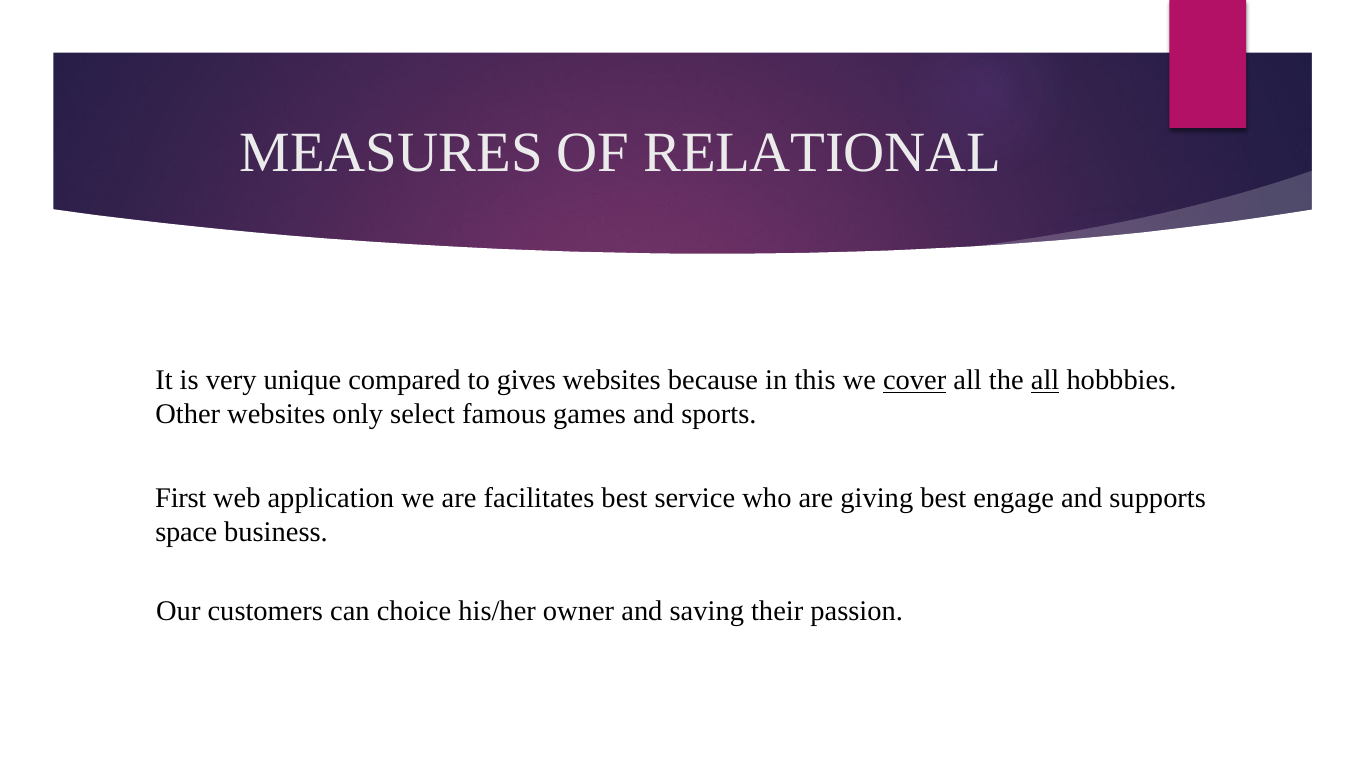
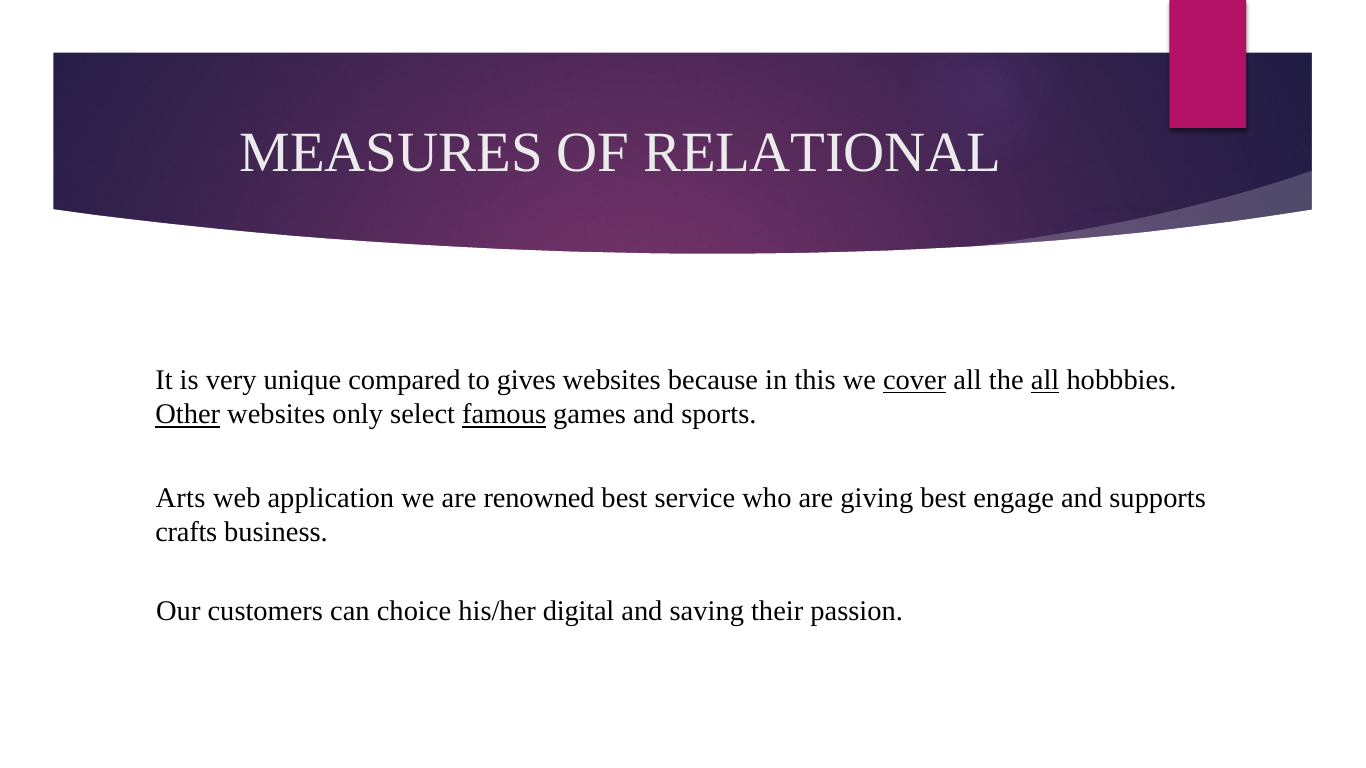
Other underline: none -> present (188, 415)
famous underline: none -> present (504, 415)
First: First -> Arts (180, 499)
facilitates: facilitates -> renowned (539, 499)
space: space -> crafts (186, 533)
owner: owner -> digital (579, 611)
